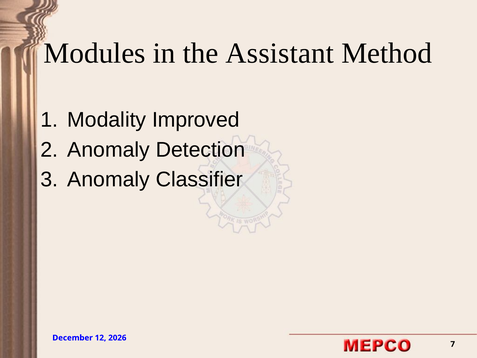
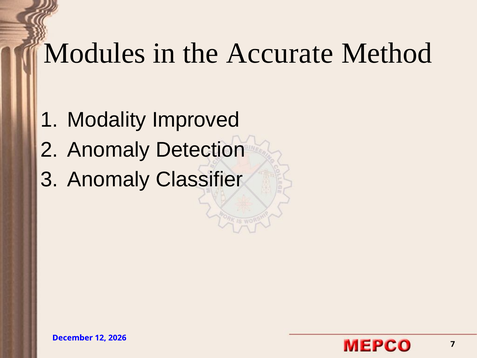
Assistant: Assistant -> Accurate (280, 53)
